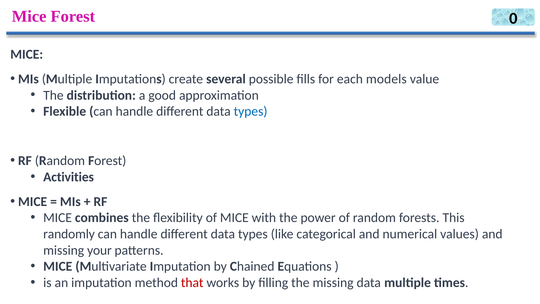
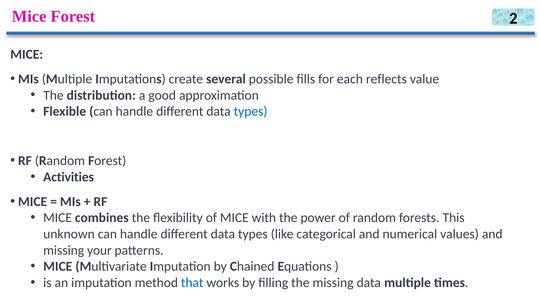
0: 0 -> 2 (513, 18)
models: models -> reflects (386, 79)
randomly: randomly -> unknown (69, 234)
that colour: red -> blue (192, 282)
